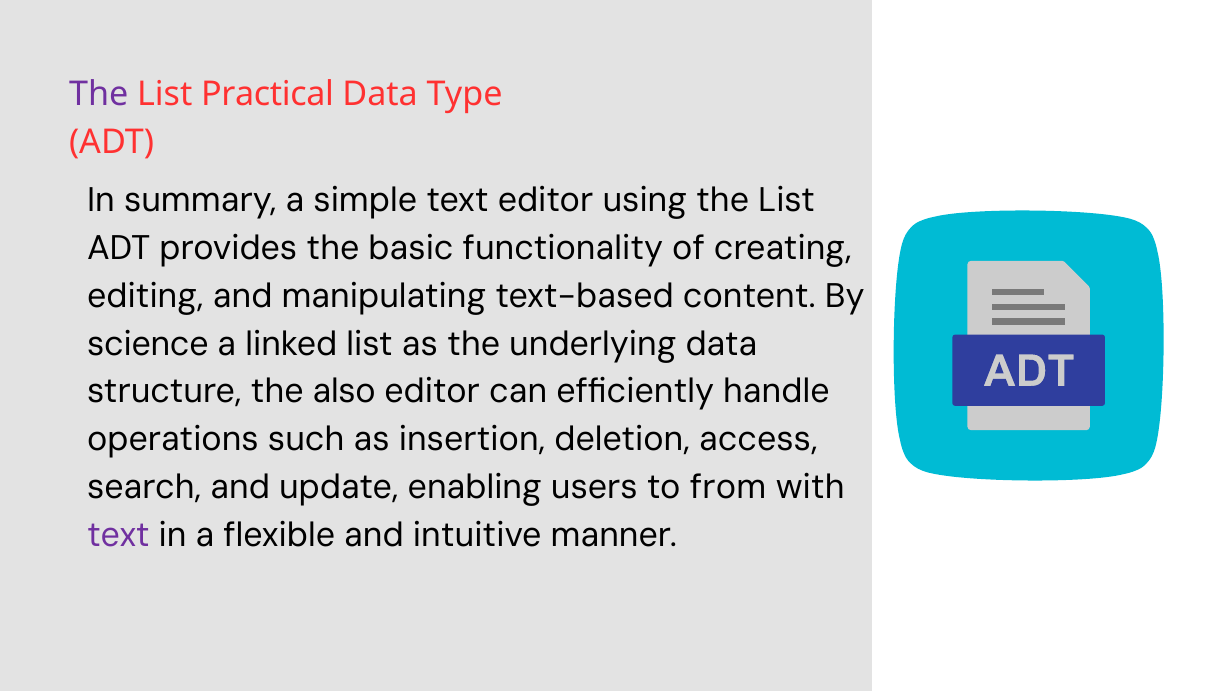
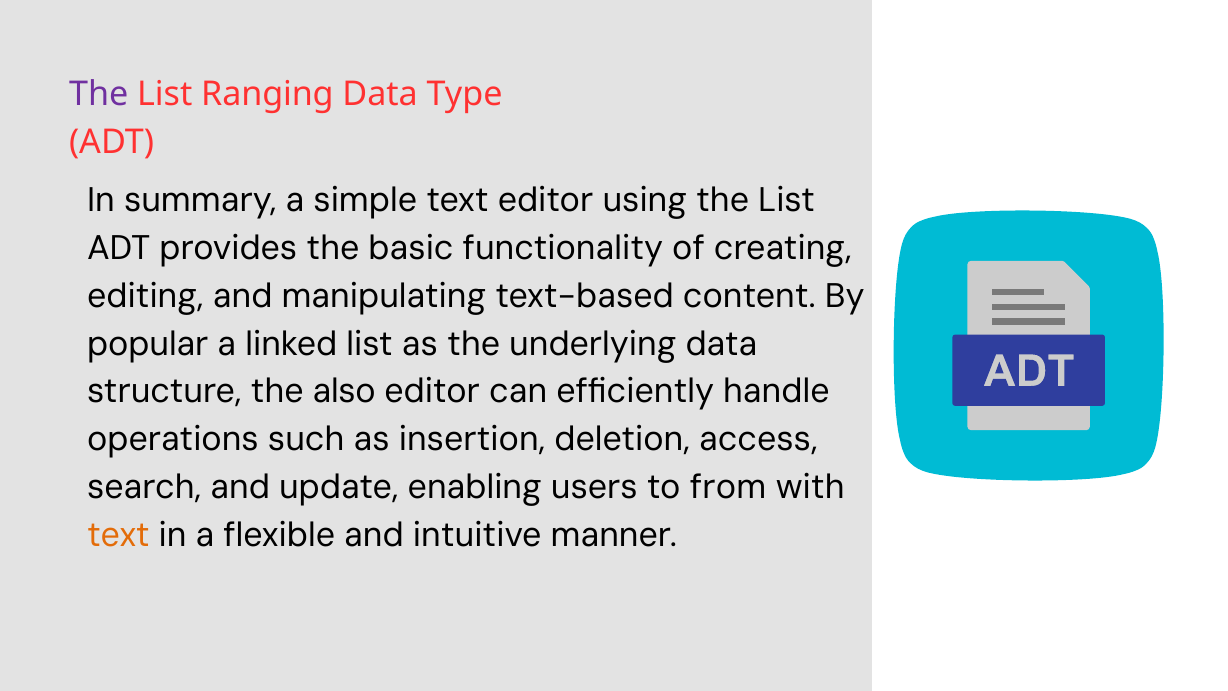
Practical: Practical -> Ranging (267, 94)
science: science -> popular (148, 344)
text colour: purple -> orange (118, 535)
